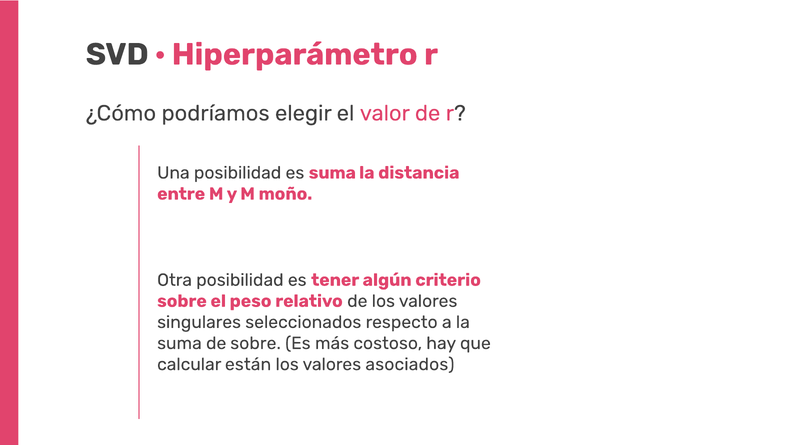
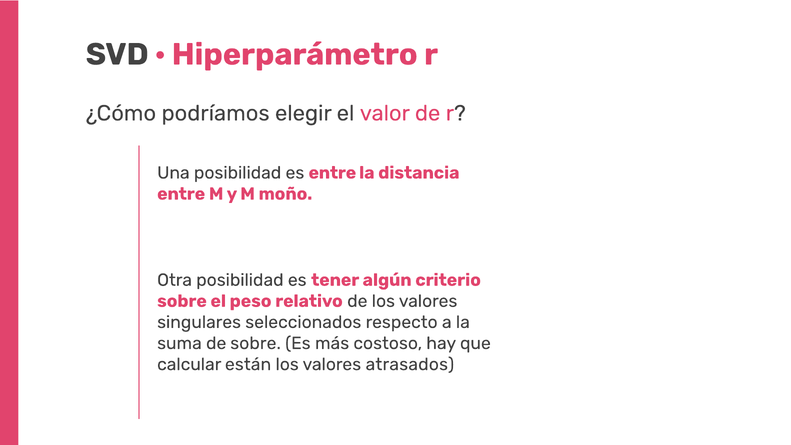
es suma: suma -> entre (332, 173)
asociados: asociados -> atrasados (410, 364)
